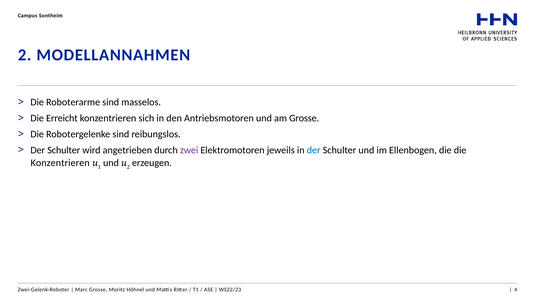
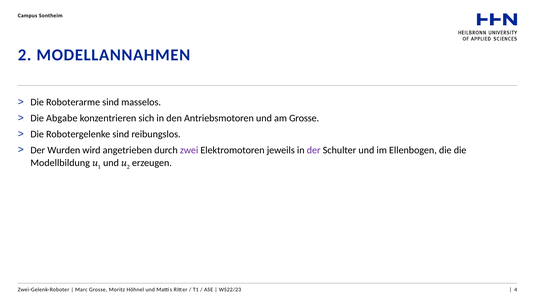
Erreicht: Erreicht -> Abgabe (62, 118)
Schulter: Schulter -> Wurden (64, 150)
der colour: blue -> purple (314, 150)
Konzentrieren: Konzentrieren -> Modellbildung (60, 163)
